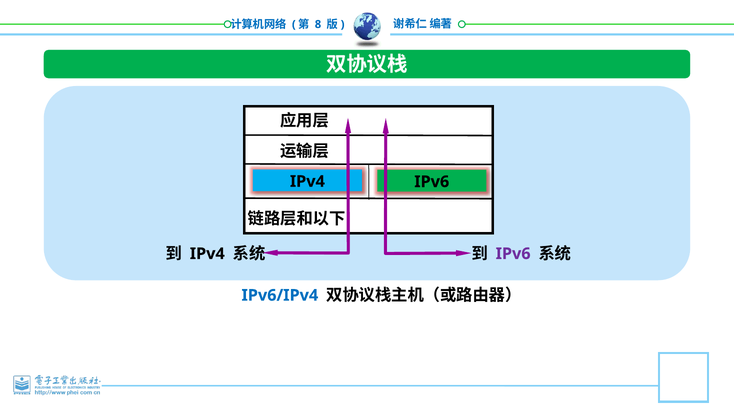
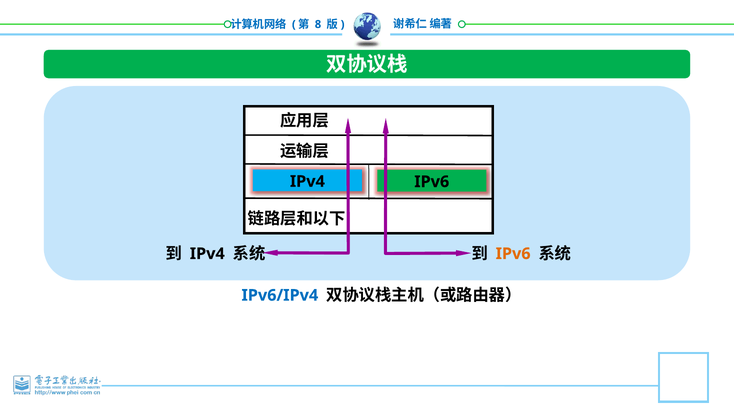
IPv6 colour: purple -> orange (513, 254)
